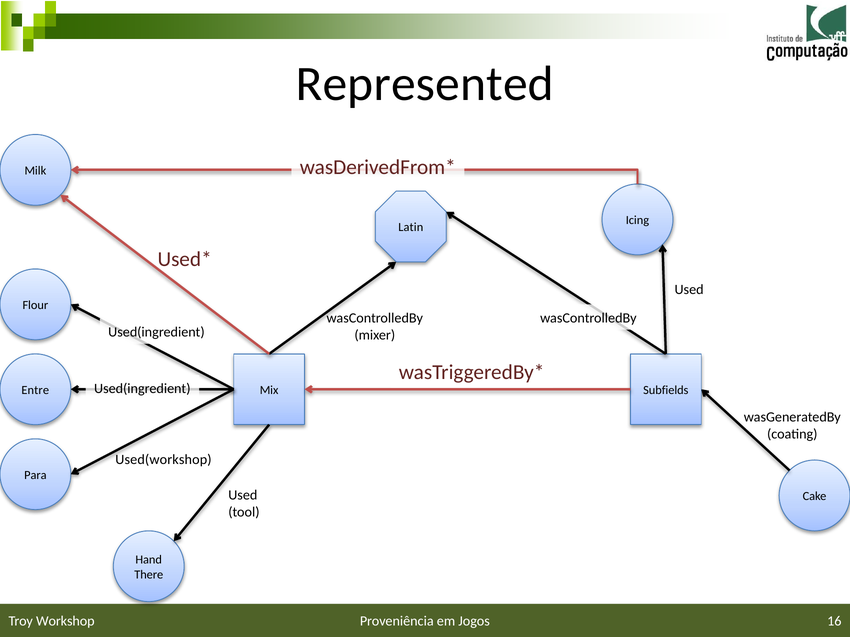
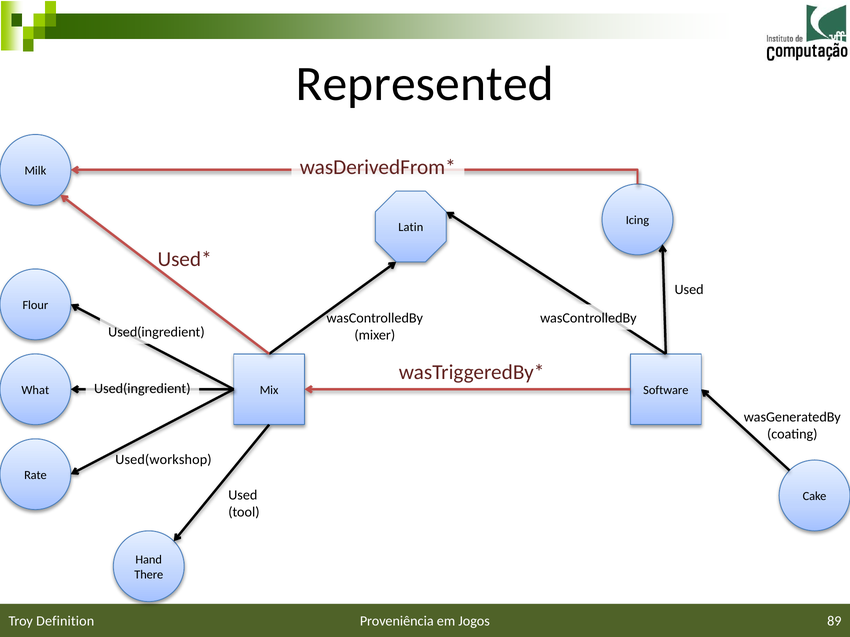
Subfields: Subfields -> Software (666, 390)
Entre: Entre -> What (35, 390)
Para: Para -> Rate (35, 475)
16: 16 -> 89 (834, 621)
Workshop: Workshop -> Definition (65, 621)
